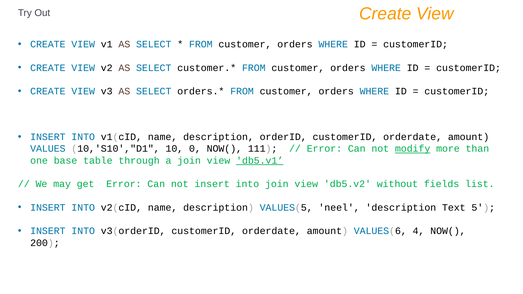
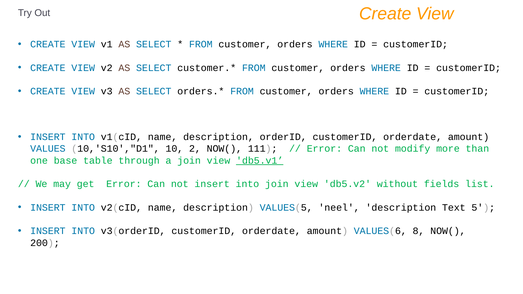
0: 0 -> 2 (195, 149)
modify underline: present -> none (413, 149)
4: 4 -> 8 (419, 231)
